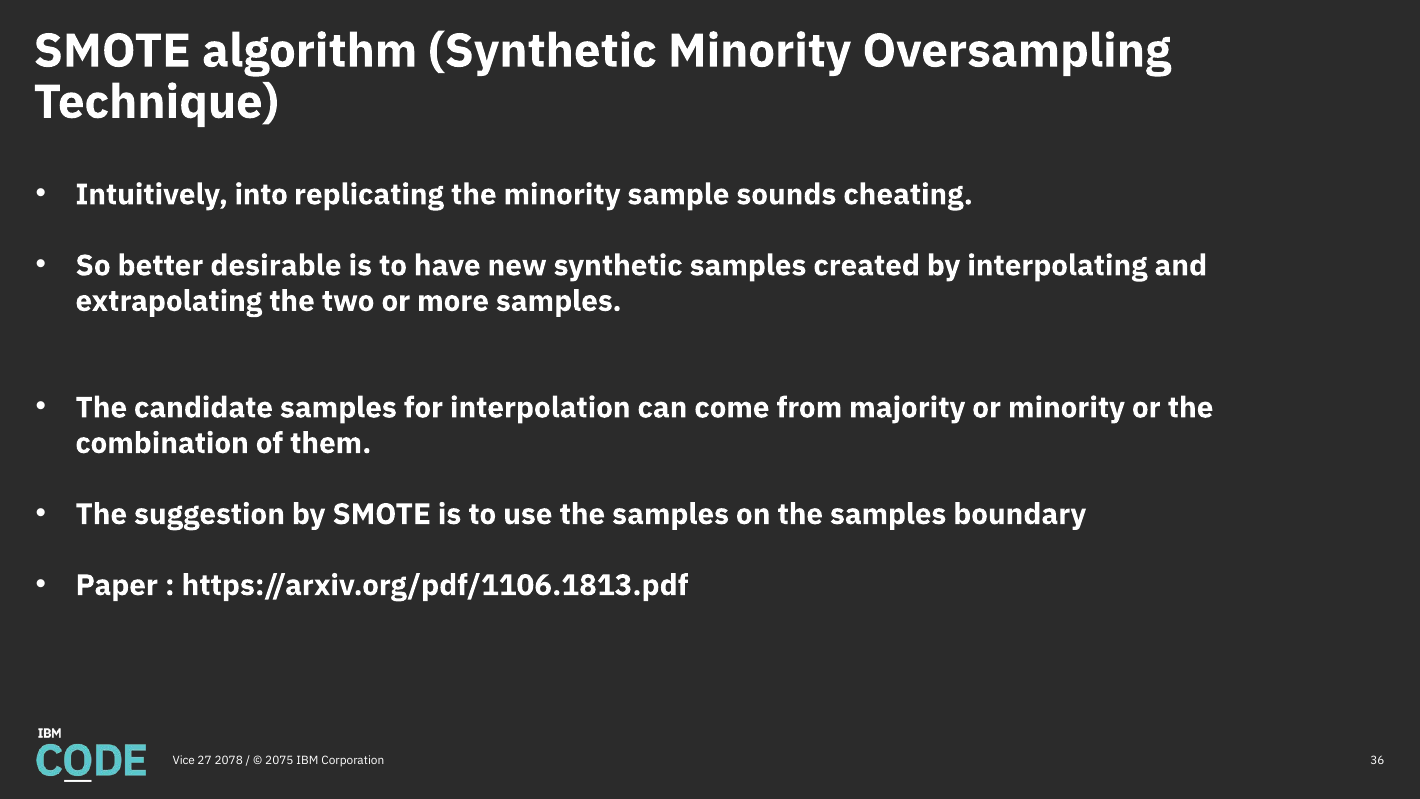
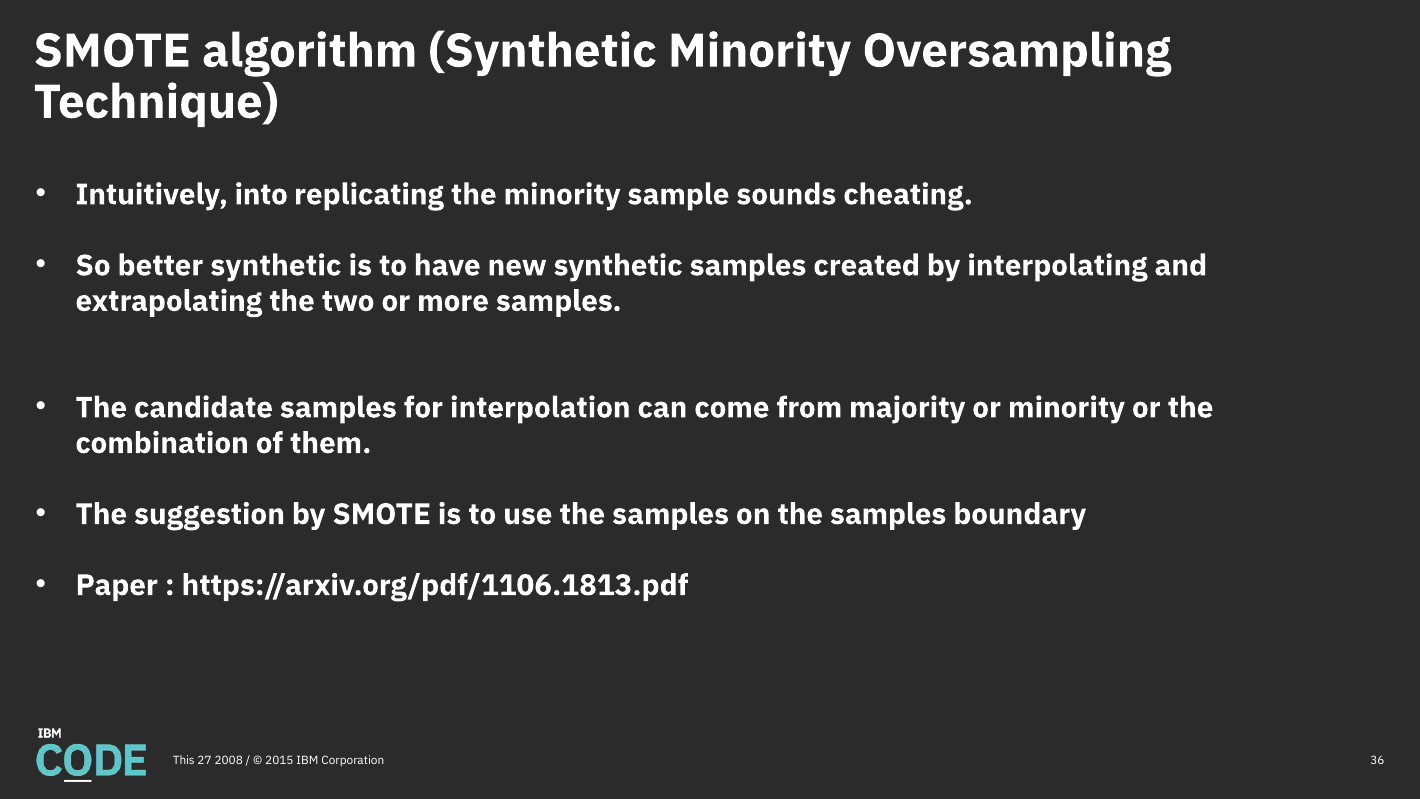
better desirable: desirable -> synthetic (276, 266)
Vice: Vice -> This (184, 760)
2078: 2078 -> 2008 (229, 760)
2075: 2075 -> 2015 (279, 760)
